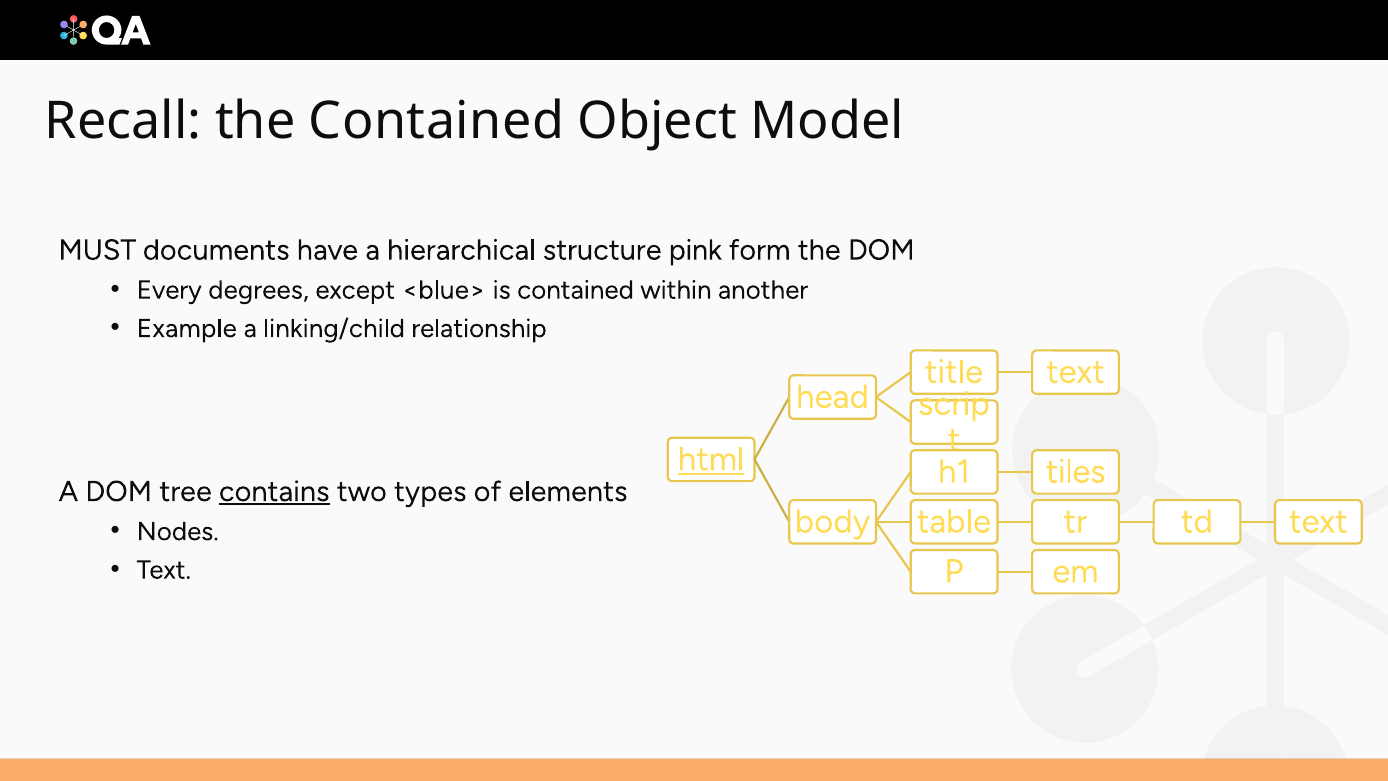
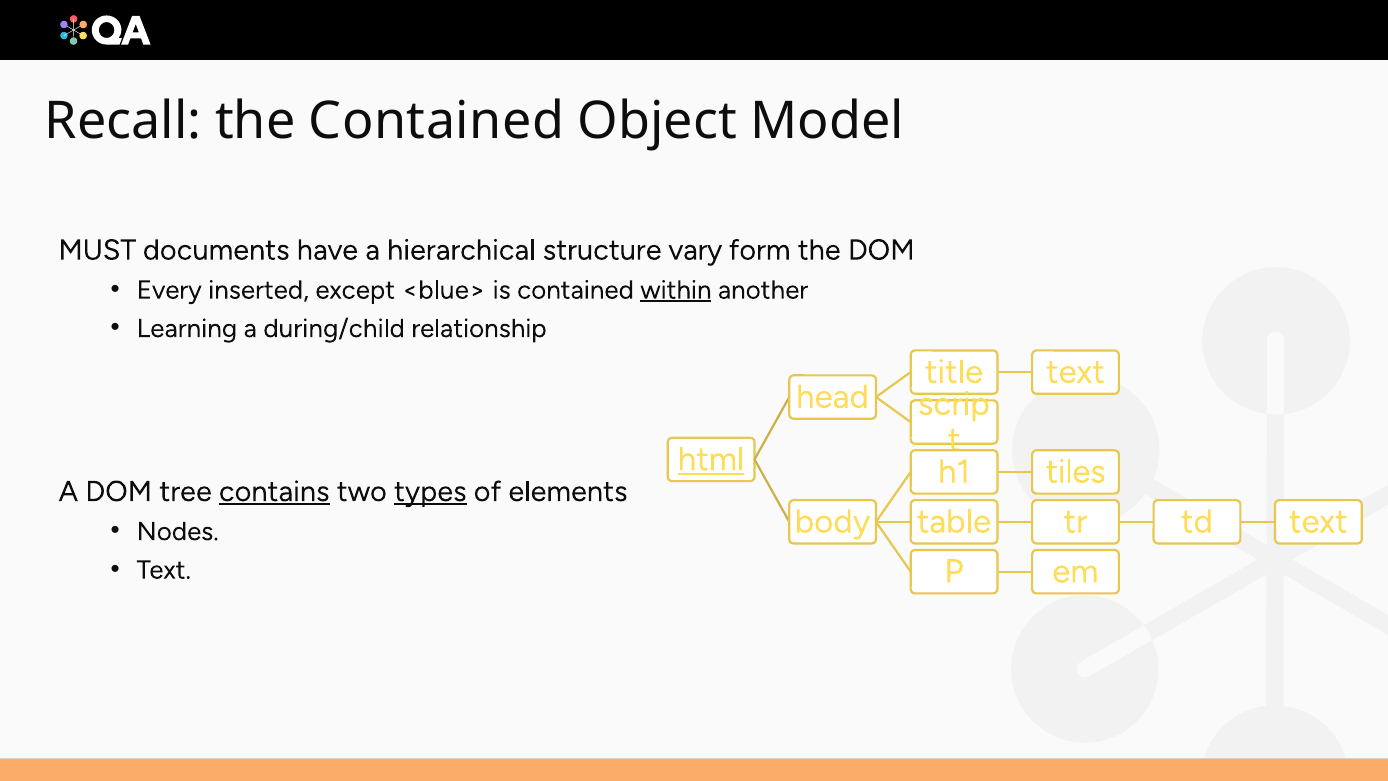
pink: pink -> vary (695, 250)
degrees: degrees -> inserted (259, 290)
within underline: none -> present (676, 290)
Example: Example -> Learning (187, 328)
linking/child: linking/child -> during/child (334, 328)
types underline: none -> present (430, 491)
